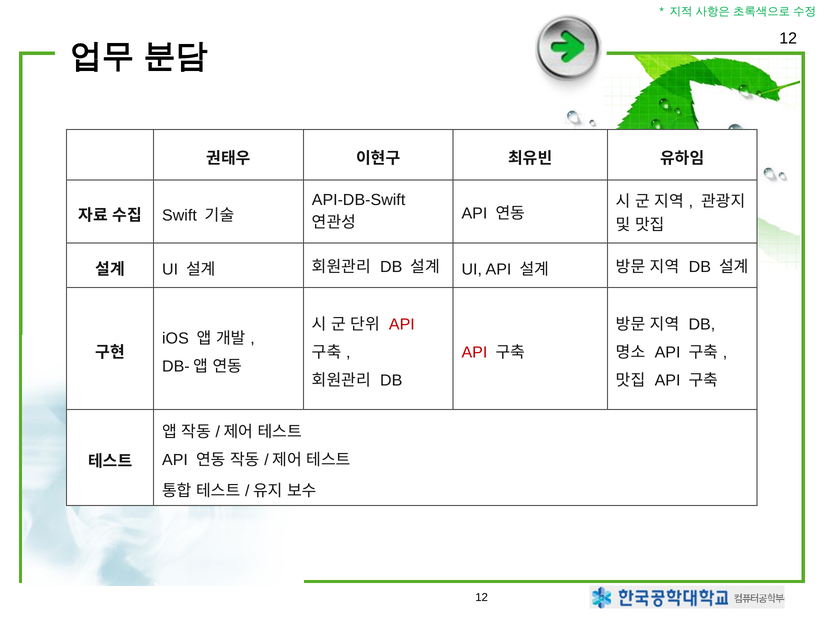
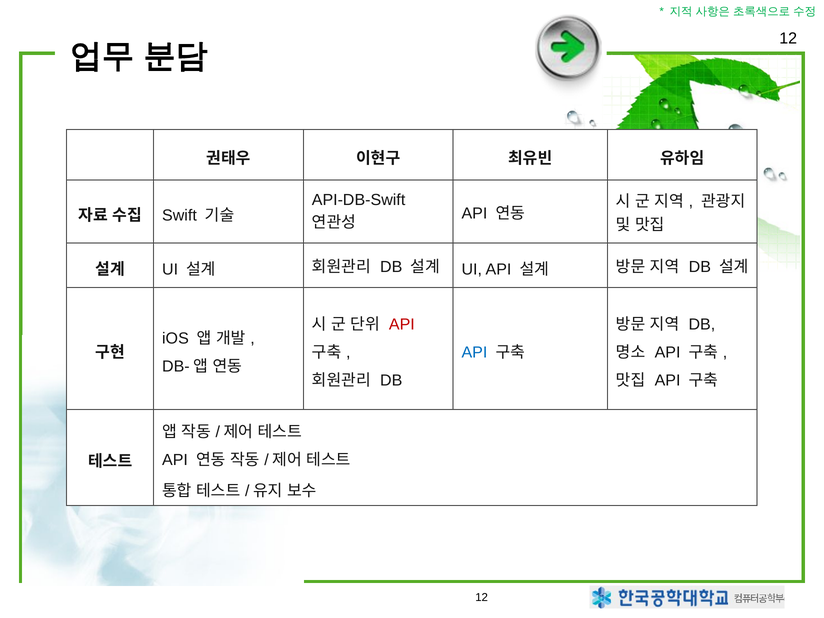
API colour: red -> blue (474, 353)
